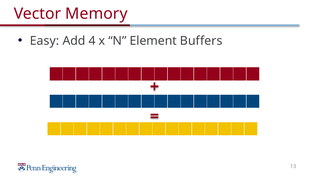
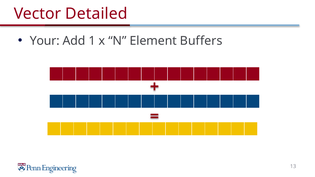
Memory: Memory -> Detailed (96, 14)
Easy: Easy -> Your (45, 41)
4: 4 -> 1 (92, 41)
